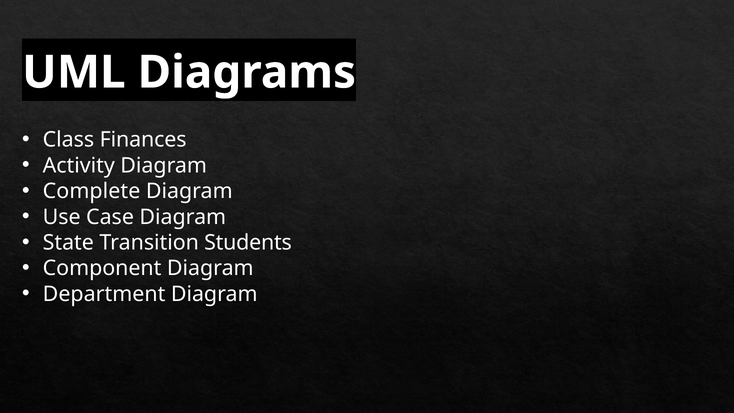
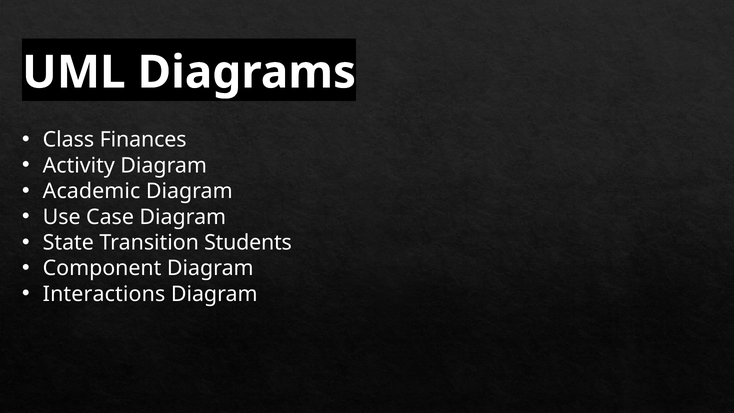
Complete: Complete -> Academic (92, 191)
Department: Department -> Interactions (104, 294)
